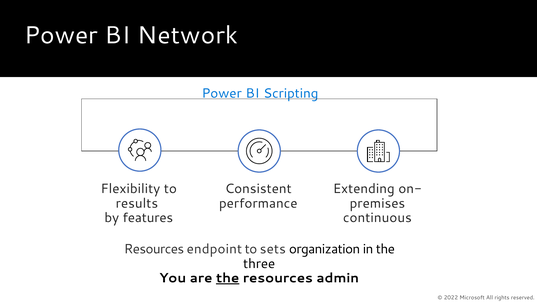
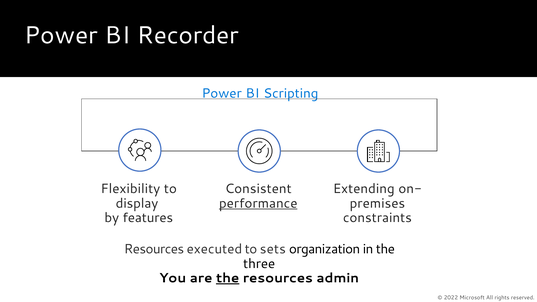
Network: Network -> Recorder (188, 35)
results: results -> display (137, 203)
performance underline: none -> present (258, 203)
continuous: continuous -> constraints (377, 218)
endpoint: endpoint -> executed (214, 249)
